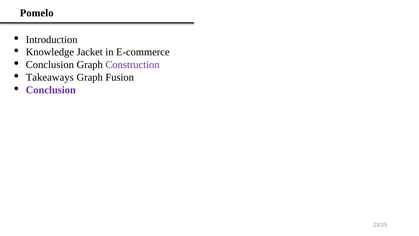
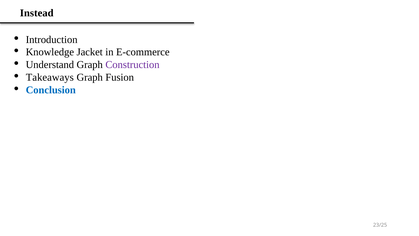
Pomelo: Pomelo -> Instead (37, 13)
Conclusion: Conclusion -> Understand (50, 65)
Conclusion colour: purple -> blue (51, 90)
